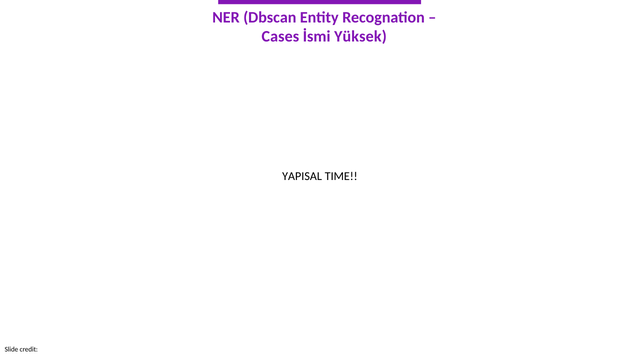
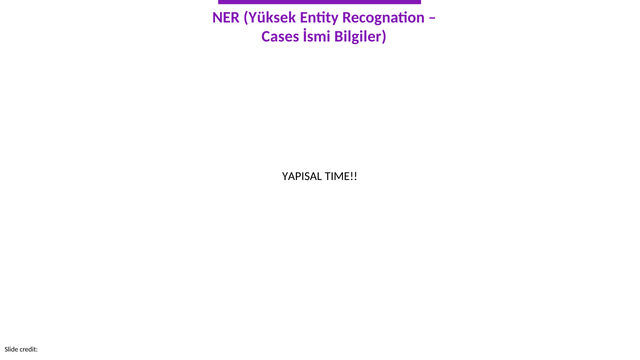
Dbscan: Dbscan -> Yüksek (270, 17)
Yüksek: Yüksek -> Bilgiler (360, 37)
